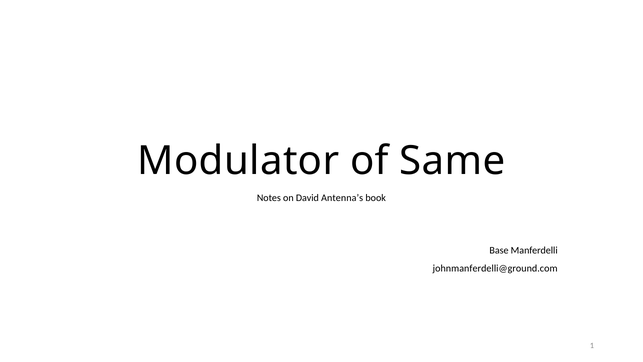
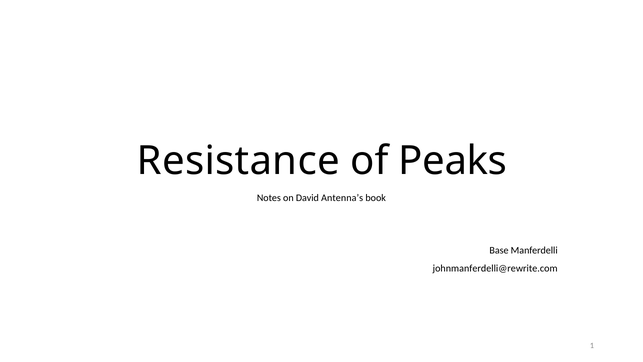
Modulator: Modulator -> Resistance (238, 161)
Same: Same -> Peaks (453, 161)
johnmanferdelli@ground.com: johnmanferdelli@ground.com -> johnmanferdelli@rewrite.com (495, 268)
